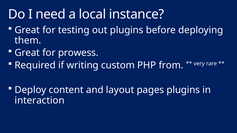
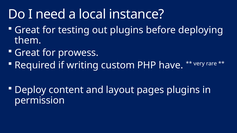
from: from -> have (171, 65)
interaction: interaction -> permission (40, 101)
